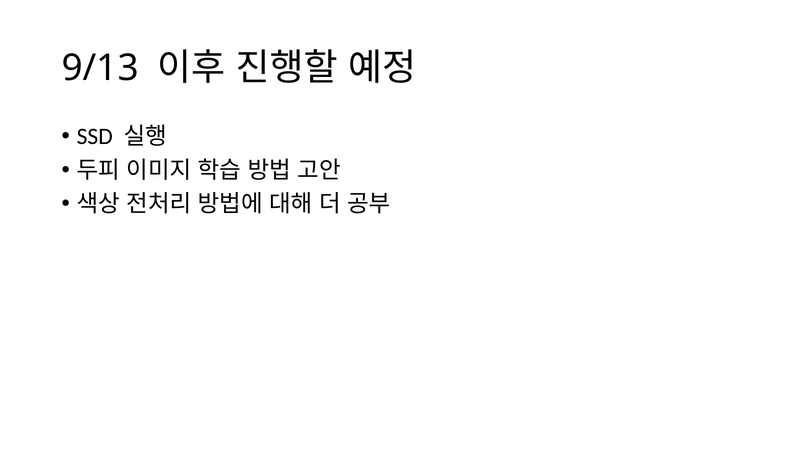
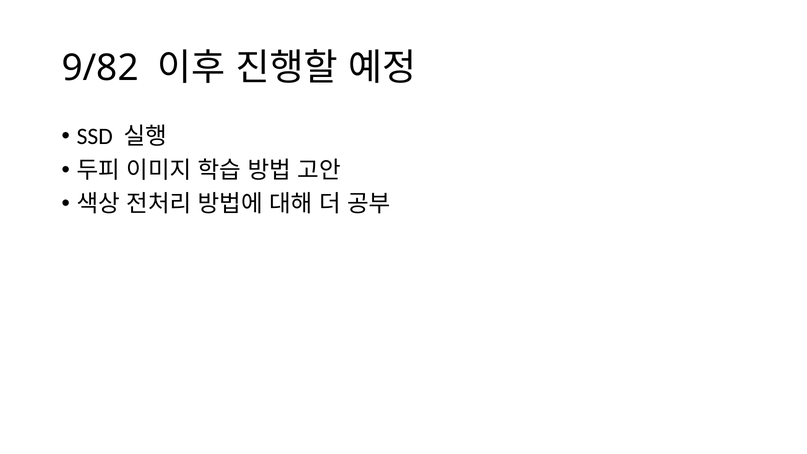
9/13: 9/13 -> 9/82 (100, 68)
